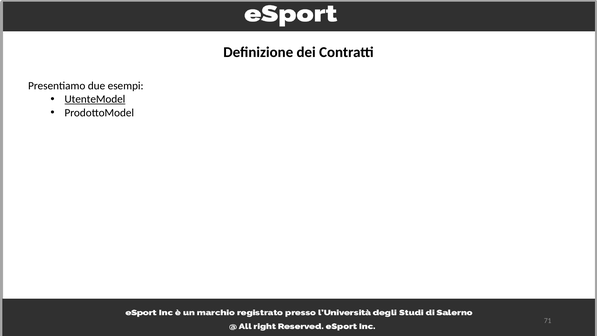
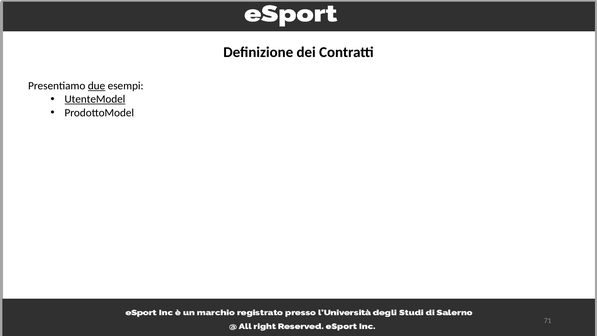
due underline: none -> present (97, 86)
